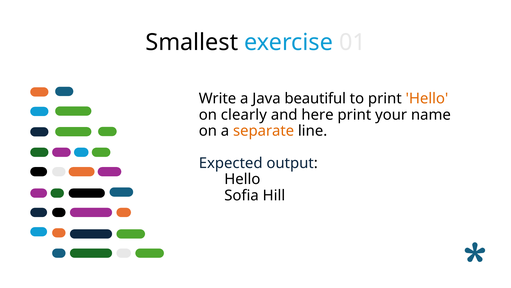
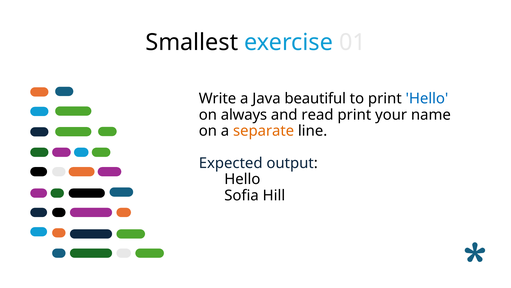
Hello colour: orange -> blue (427, 99)
clearly: clearly -> always (244, 115)
here: here -> read (317, 115)
